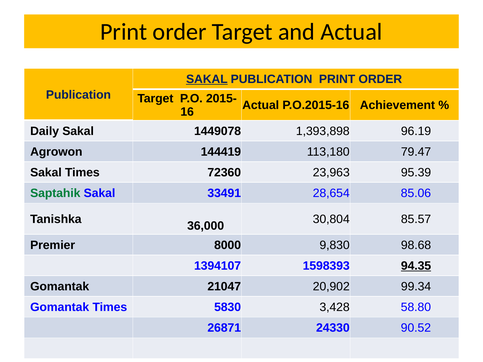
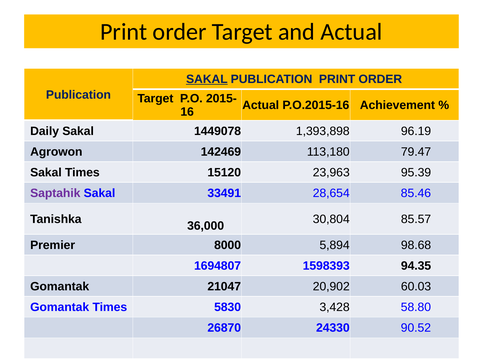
144419: 144419 -> 142469 (221, 152)
72360: 72360 -> 15120 (224, 173)
Saptahik colour: green -> purple (55, 193)
85.06: 85.06 -> 85.46 (416, 193)
9,830: 9,830 -> 5,894 (335, 245)
1394107: 1394107 -> 1694807 (218, 266)
94.35 underline: present -> none (416, 266)
99.34: 99.34 -> 60.03 (416, 287)
26871: 26871 -> 26870 (224, 328)
